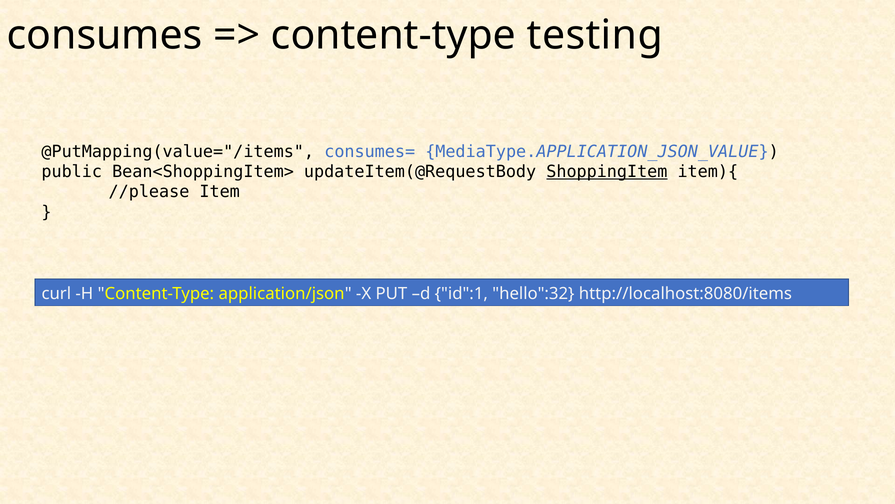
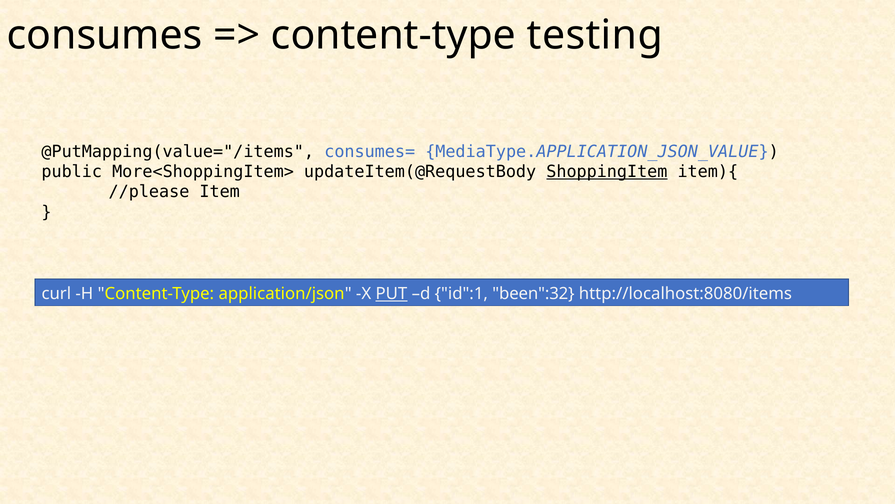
Bean<ShoppingItem>: Bean<ShoppingItem> -> More<ShoppingItem> (203, 172)
PUT underline: none -> present (391, 293)
hello":32: hello":32 -> been":32 (533, 293)
